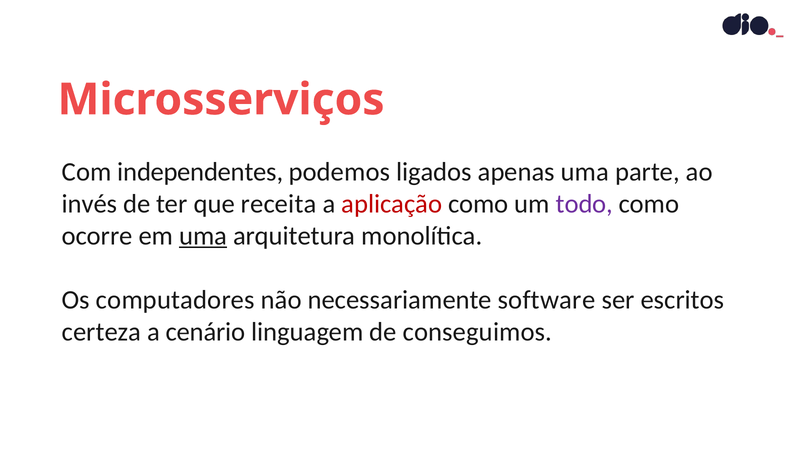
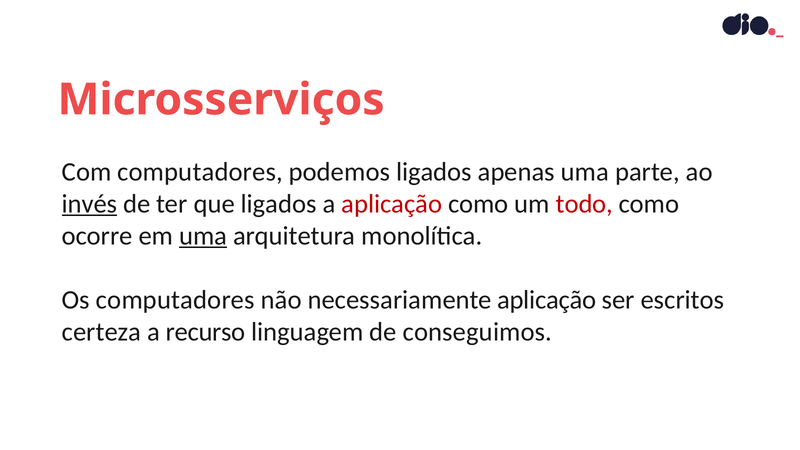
Com independentes: independentes -> computadores (200, 172)
invés underline: none -> present (90, 204)
que receita: receita -> ligados (279, 204)
todo colour: purple -> red (584, 204)
necessariamente software: software -> aplicação (547, 300)
cenário: cenário -> recurso (206, 332)
